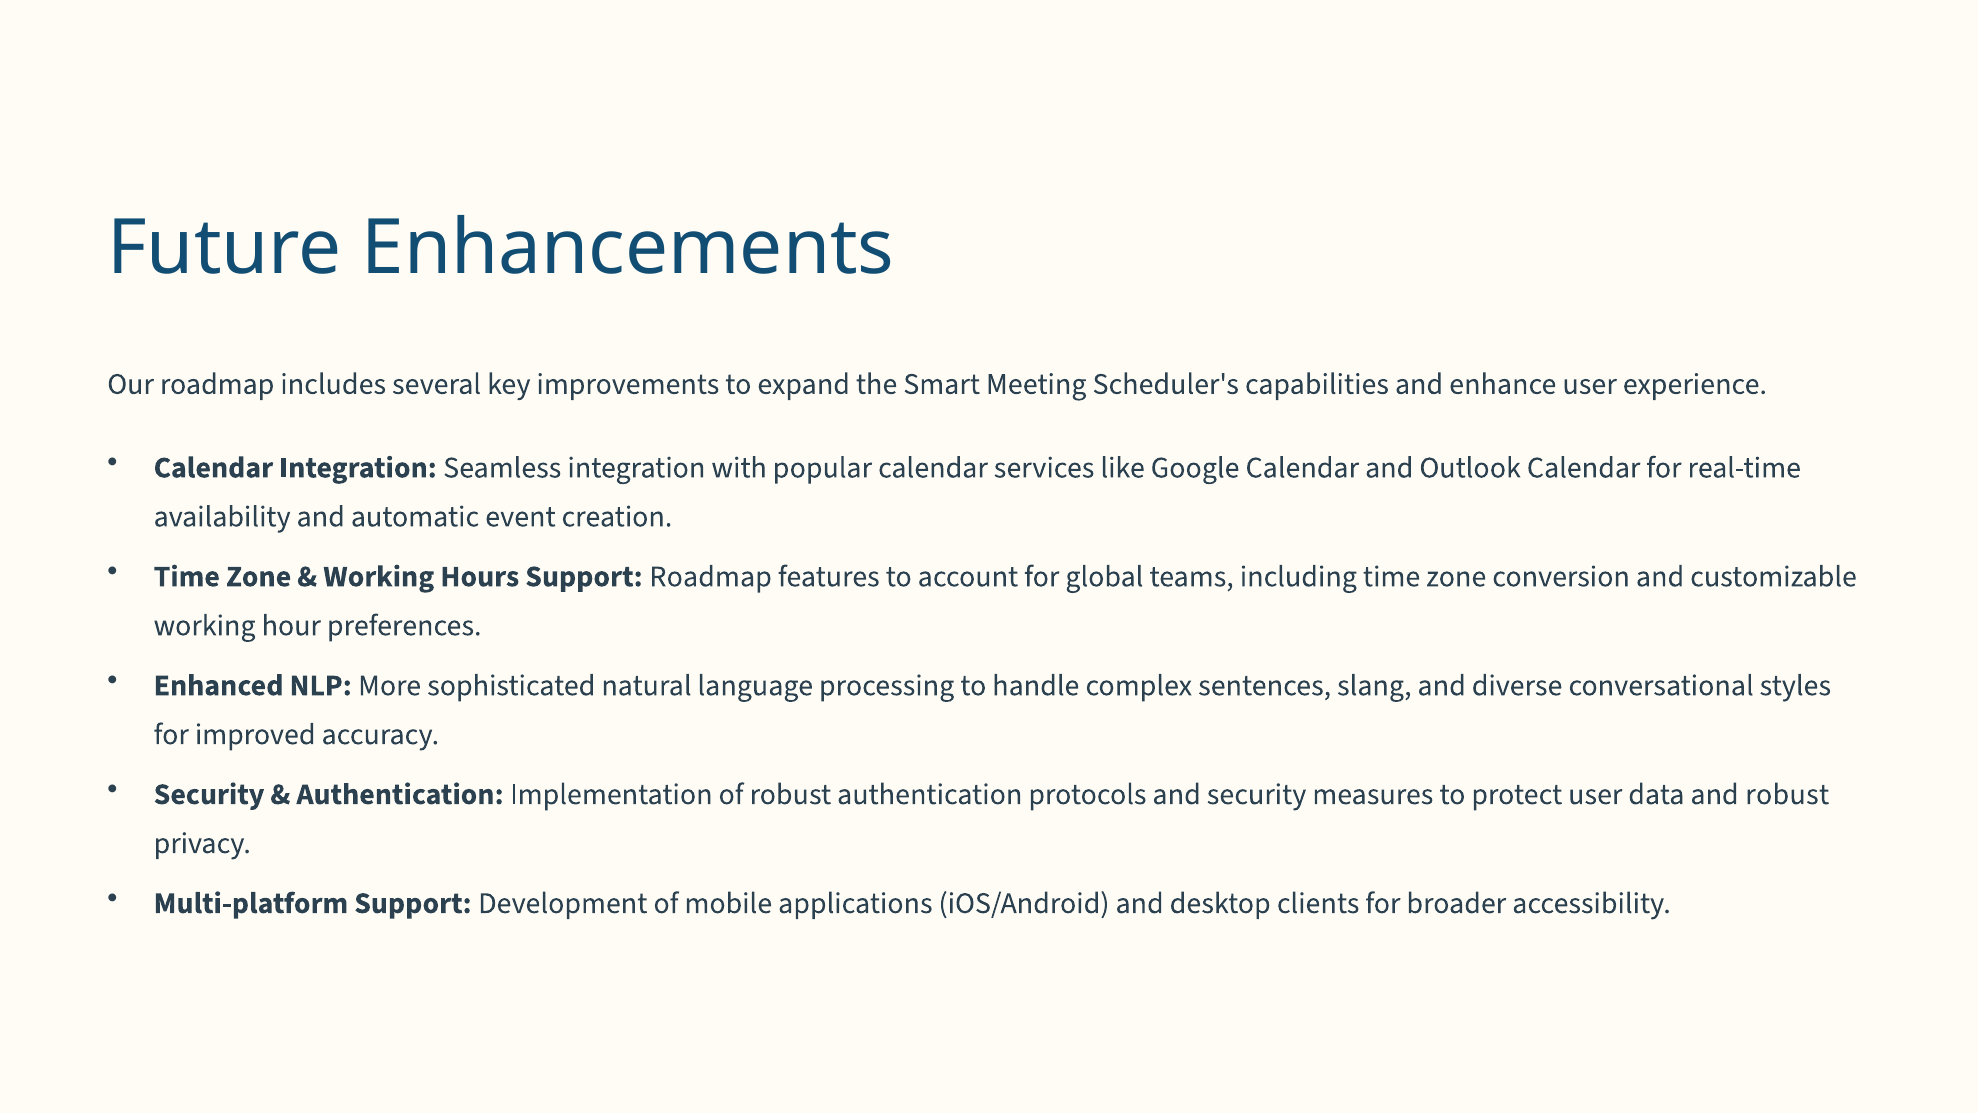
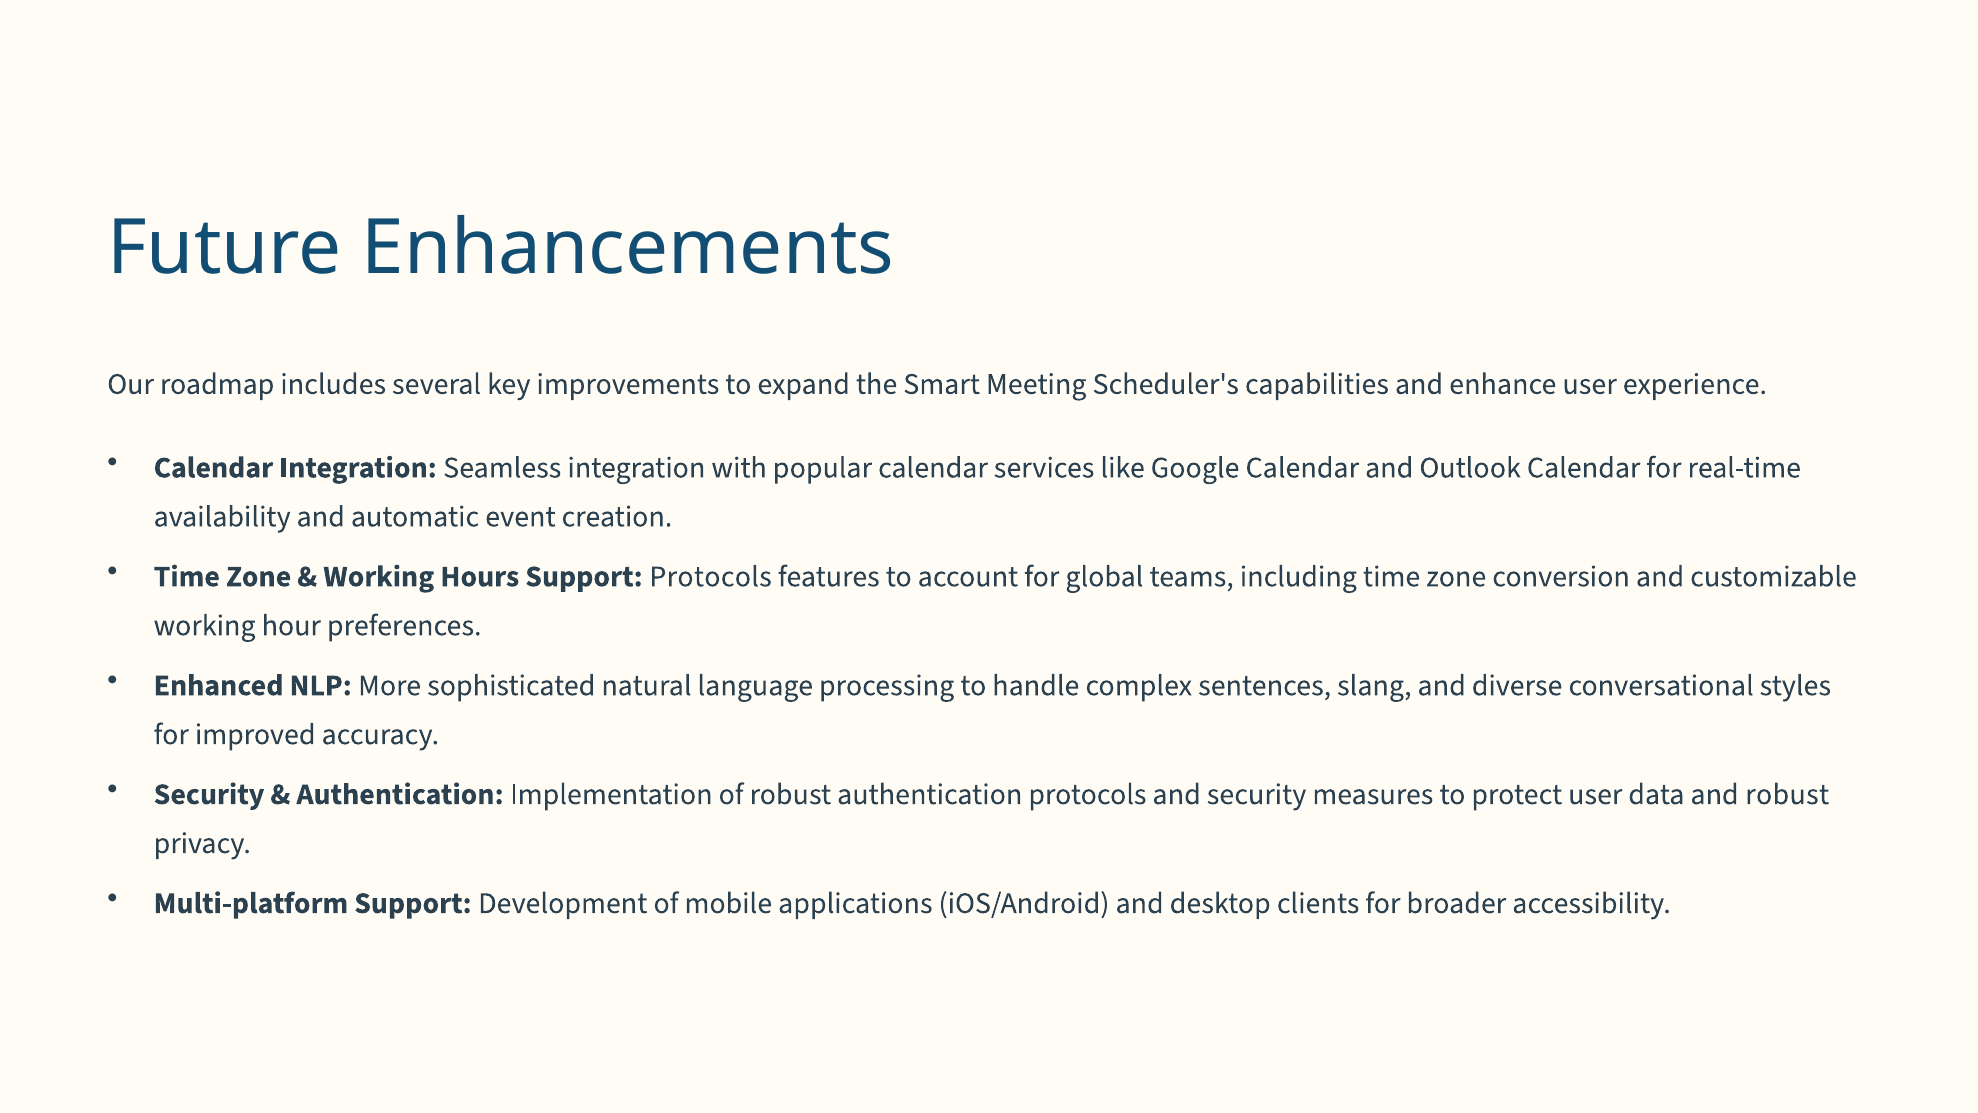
Support Roadmap: Roadmap -> Protocols (711, 576)
